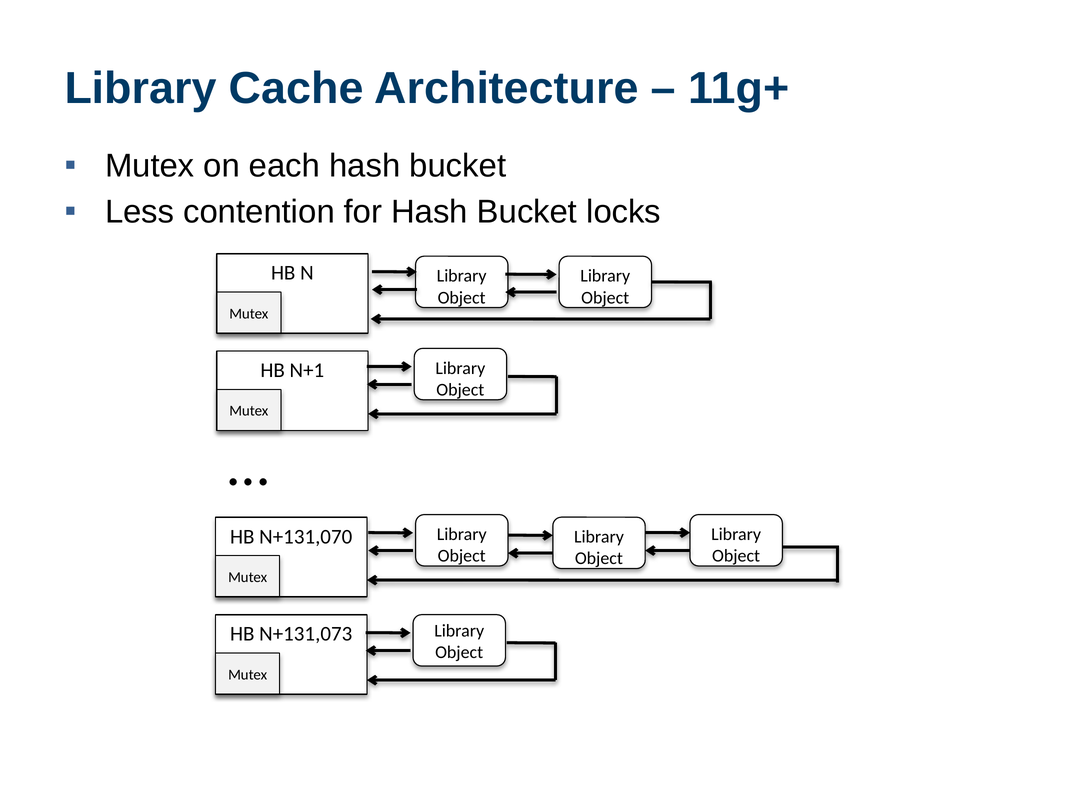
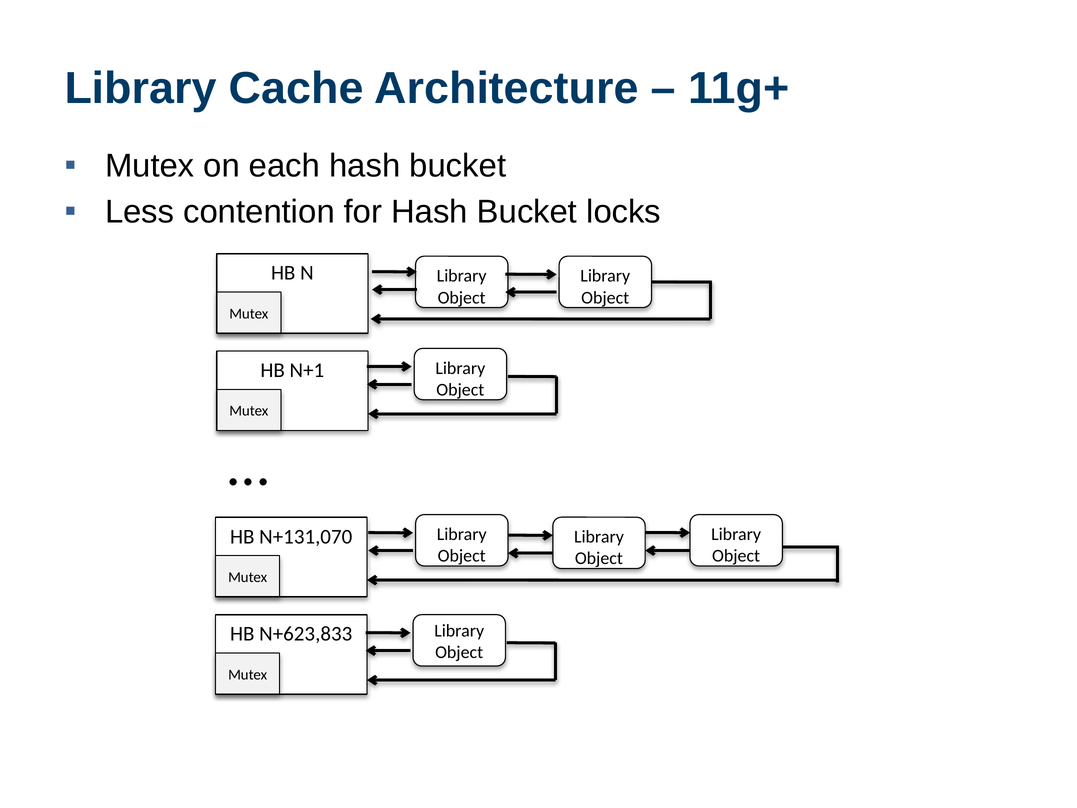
N+131,073: N+131,073 -> N+623,833 (306, 634)
